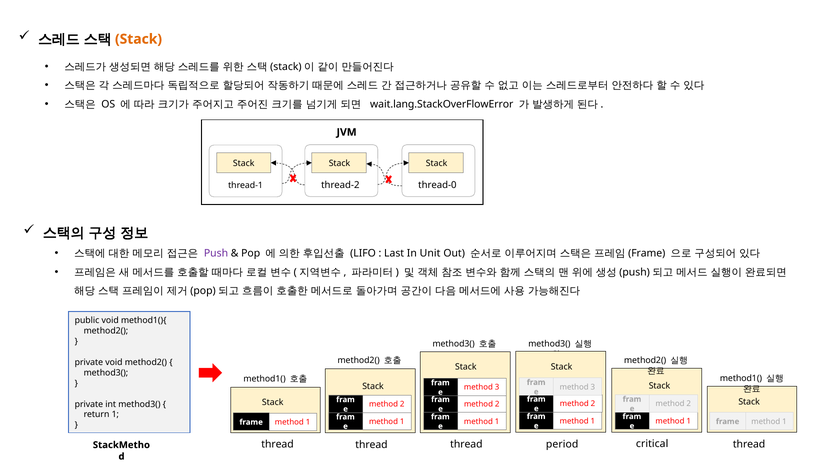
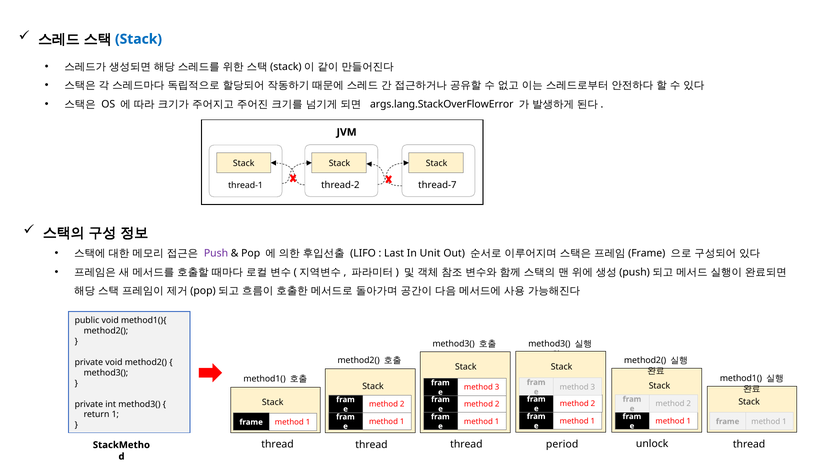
Stack colour: orange -> blue (139, 39)
wait.lang.StackOverFlowError: wait.lang.StackOverFlowError -> args.lang.StackOverFlowError (442, 104)
thread-0: thread-0 -> thread-7 (437, 185)
critical: critical -> unlock (652, 444)
